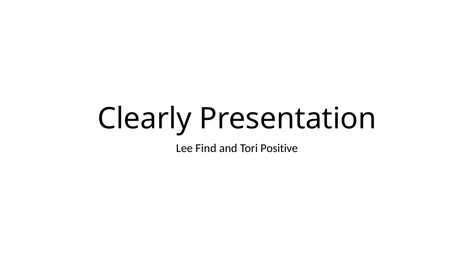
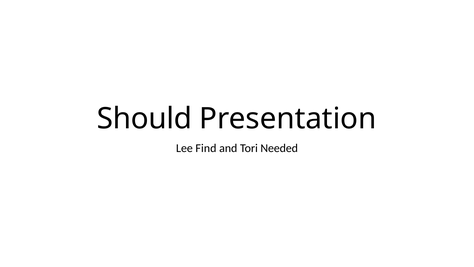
Clearly: Clearly -> Should (145, 118)
Positive: Positive -> Needed (279, 148)
